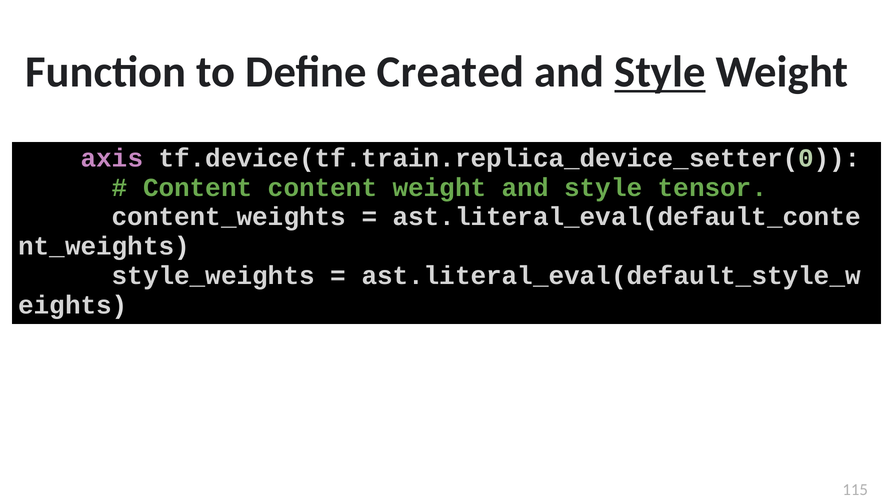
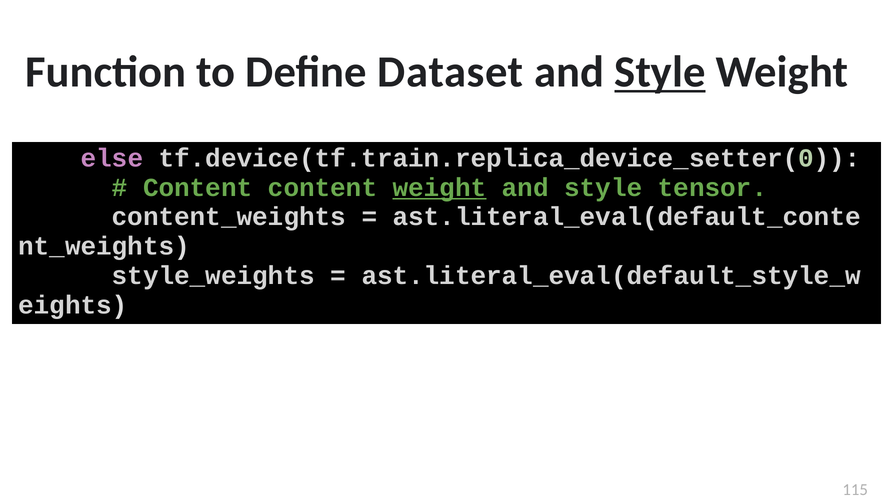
Created: Created -> Dataset (450, 72)
axis: axis -> else (112, 158)
weight underline: none -> present (439, 188)
